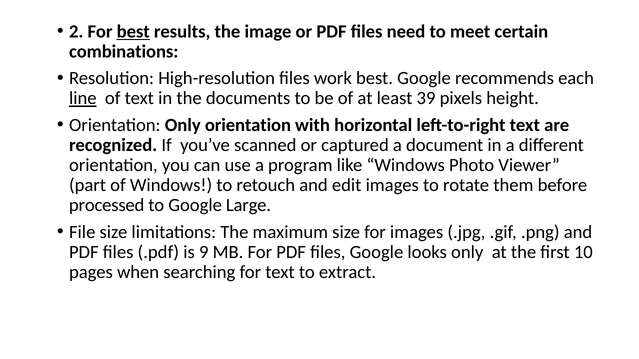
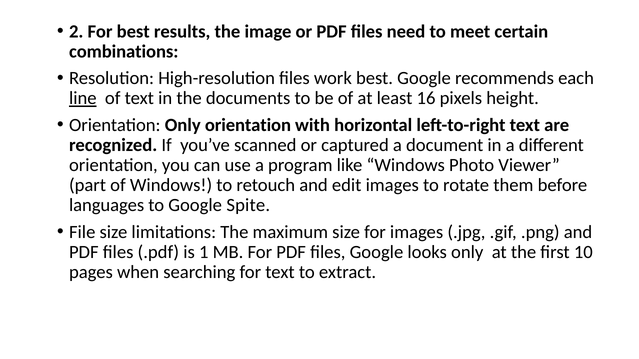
best underline: present -> none (133, 31)
39: 39 -> 16 (426, 98)
processed: processed -> languages (107, 206)
Large: Large -> Spite (248, 206)
9: 9 -> 1 (204, 252)
